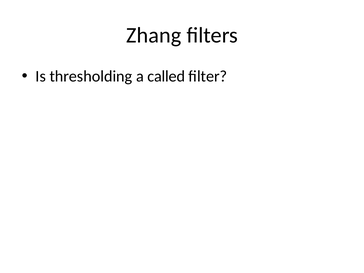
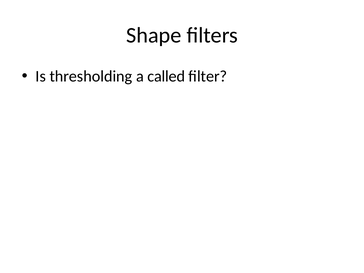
Zhang: Zhang -> Shape (154, 35)
